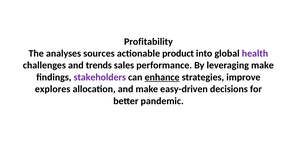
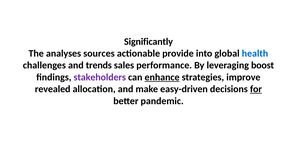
Profitability: Profitability -> Significantly (148, 42)
product: product -> provide (178, 53)
health colour: purple -> blue (255, 53)
leveraging make: make -> boost (263, 65)
explores: explores -> revealed (53, 89)
for underline: none -> present (256, 89)
